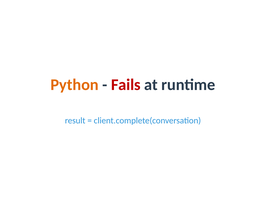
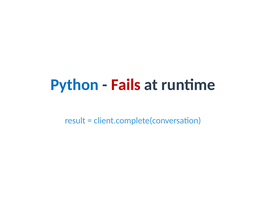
Python colour: orange -> blue (75, 84)
